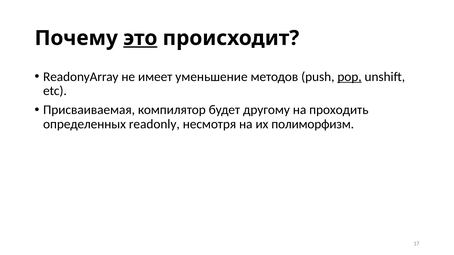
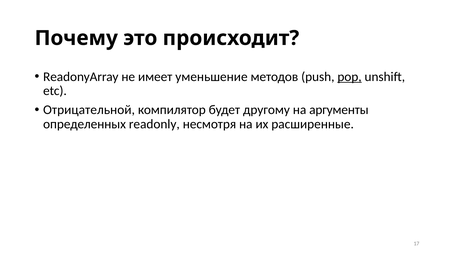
это underline: present -> none (140, 38)
Присваиваемая: Присваиваемая -> Отрицательной (89, 110)
проходить: проходить -> аргументы (339, 110)
полиморфизм: полиморфизм -> расширенные (313, 124)
